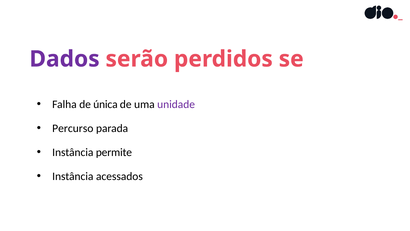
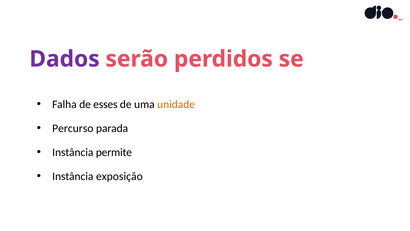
única: única -> esses (105, 104)
unidade colour: purple -> orange (176, 104)
acessados: acessados -> exposição (119, 176)
